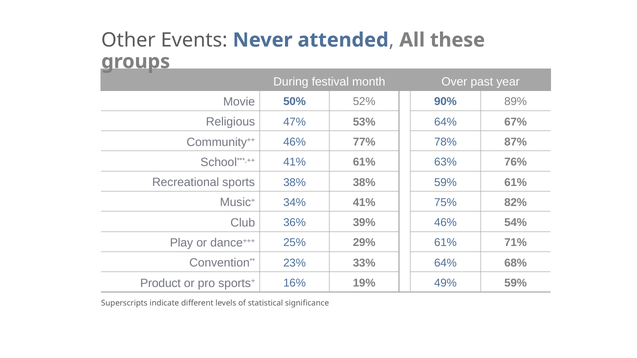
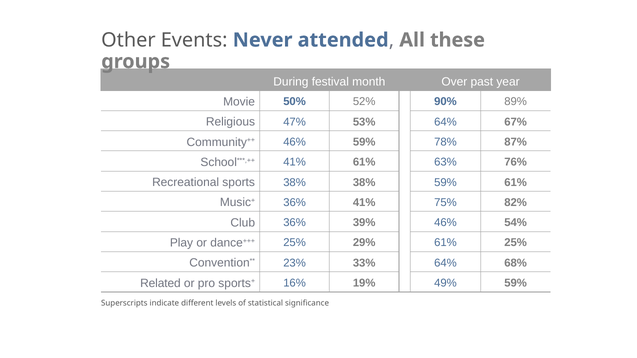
46% 77%: 77% -> 59% (364, 142)
Music+ 34%: 34% -> 36% (295, 203)
61% 71%: 71% -> 25% (516, 243)
Product: Product -> Related (160, 283)
